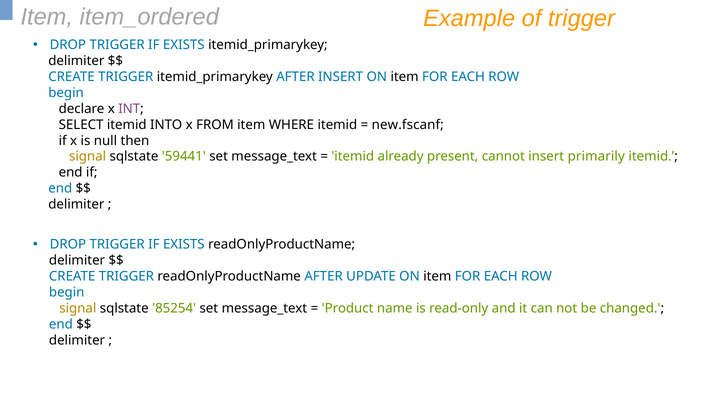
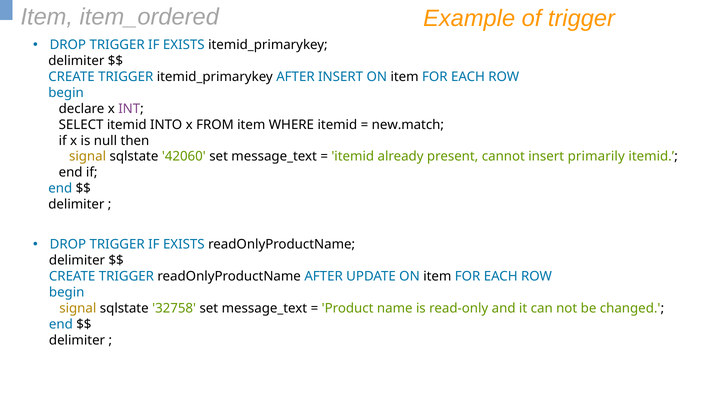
new.fscanf: new.fscanf -> new.match (408, 125)
59441: 59441 -> 42060 (184, 157)
85254: 85254 -> 32758 (174, 308)
